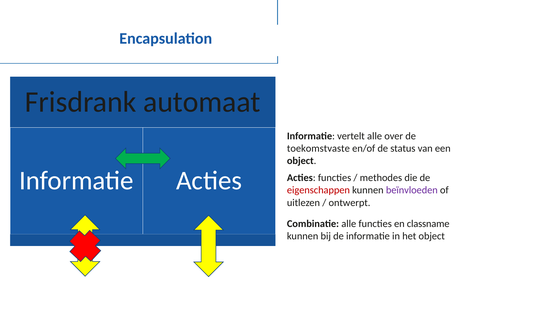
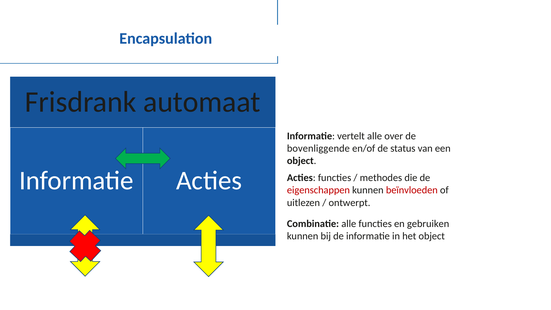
toekomstvaste: toekomstvaste -> bovenliggende (318, 148)
beïnvloeden colour: purple -> red (412, 190)
classname: classname -> gebruiken (428, 224)
